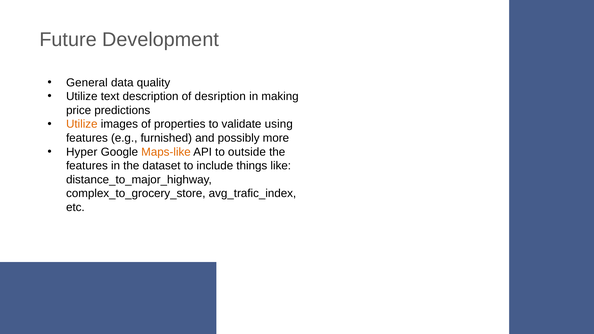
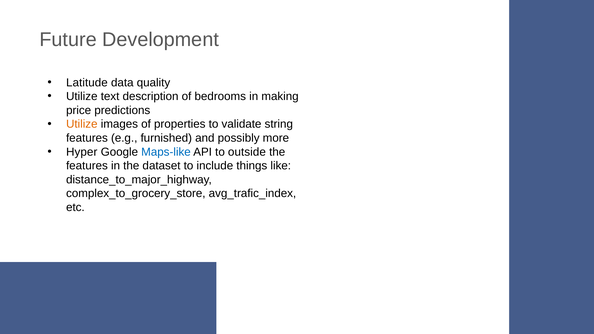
General: General -> Latitude (87, 83)
desription: desription -> bedrooms (220, 96)
using: using -> string (279, 124)
Maps-like colour: orange -> blue (166, 152)
